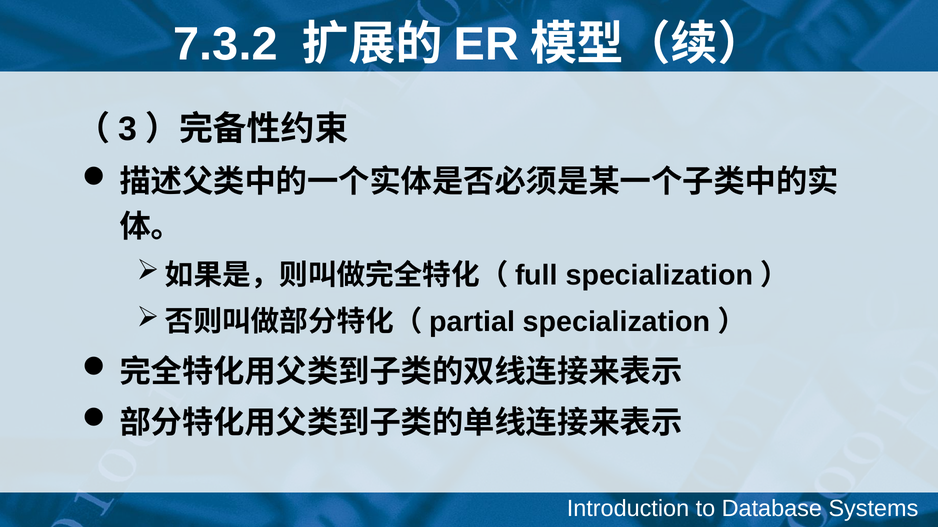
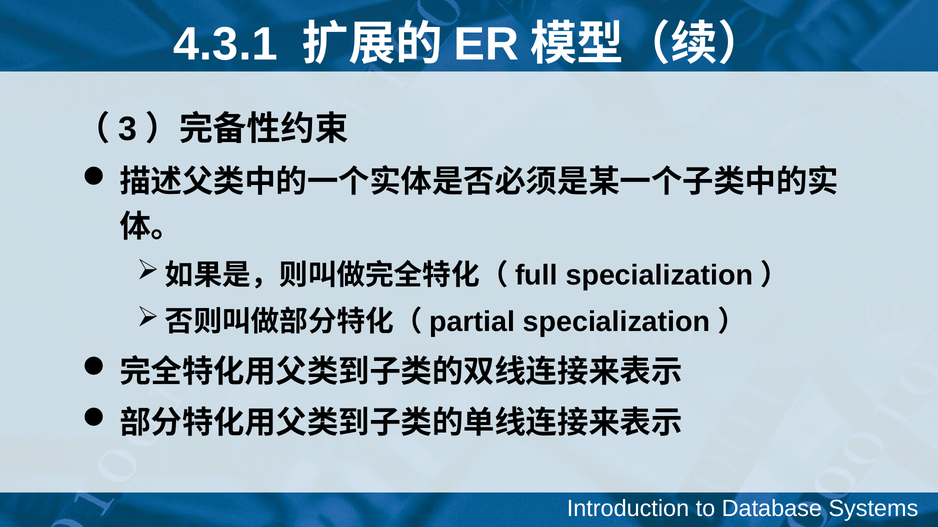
7.3.2: 7.3.2 -> 4.3.1 (226, 44)
